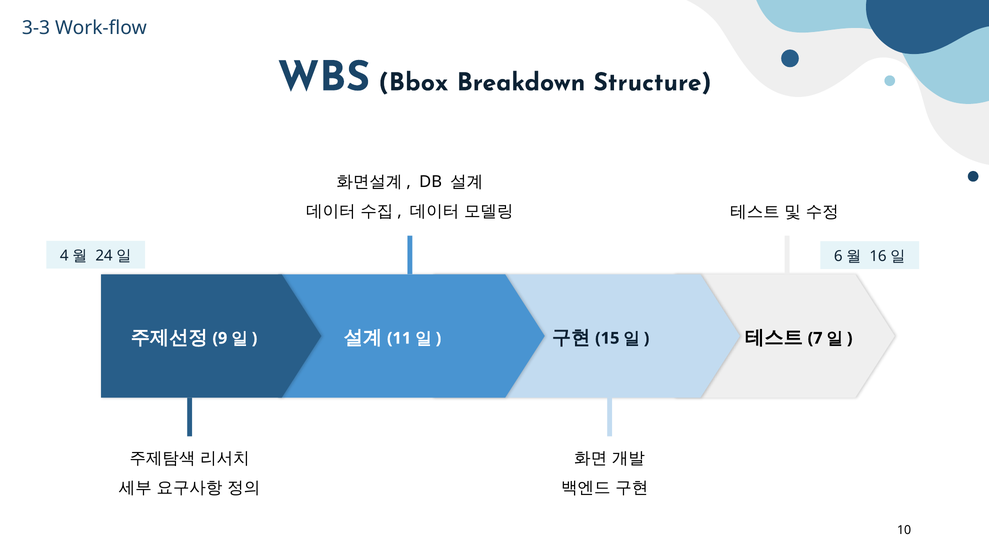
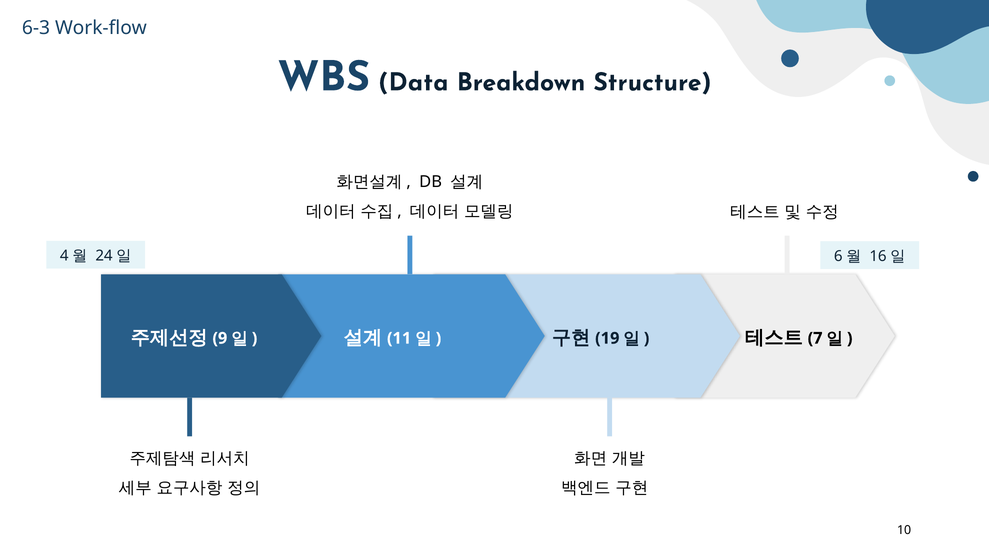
3-3: 3-3 -> 6-3 (36, 28)
Bbox: Bbox -> Data (413, 82)
15: 15 -> 19 (607, 338)
